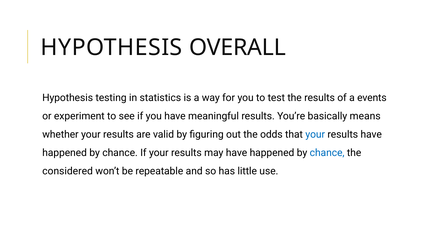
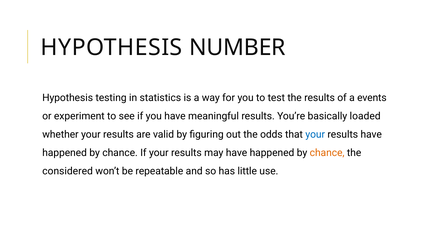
OVERALL: OVERALL -> NUMBER (237, 48)
means: means -> loaded (365, 116)
chance colour: blue -> orange (327, 153)
